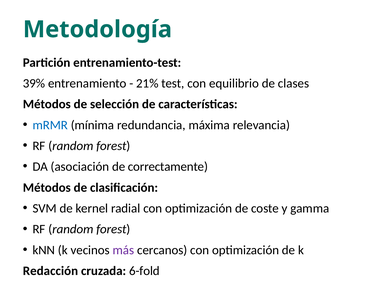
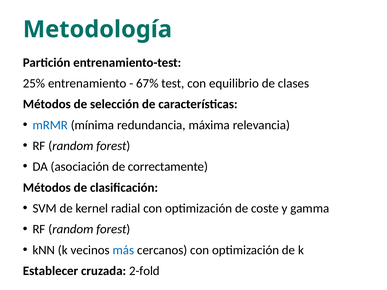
39%: 39% -> 25% (34, 83)
21%: 21% -> 67% (147, 83)
más colour: purple -> blue (123, 250)
Redacción: Redacción -> Establecer (50, 271)
6-fold: 6-fold -> 2-fold (144, 271)
